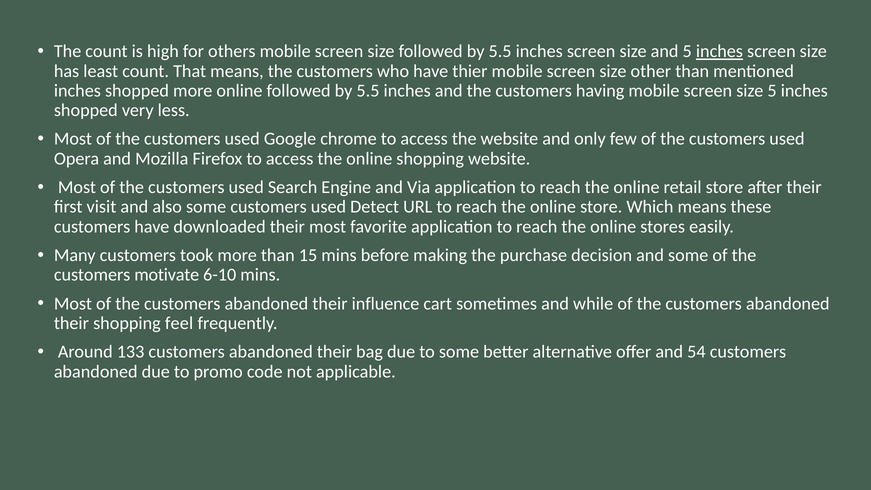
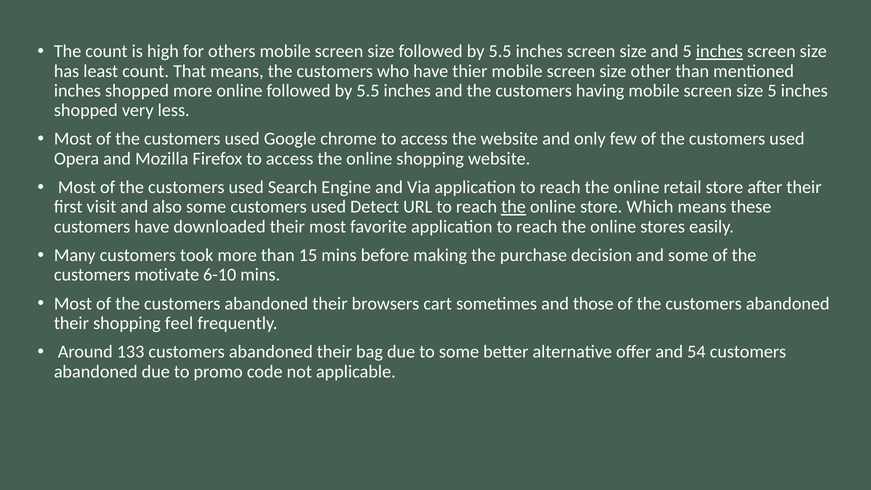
the underline: none -> present (514, 207)
influence: influence -> browsers (385, 304)
while: while -> those (593, 304)
